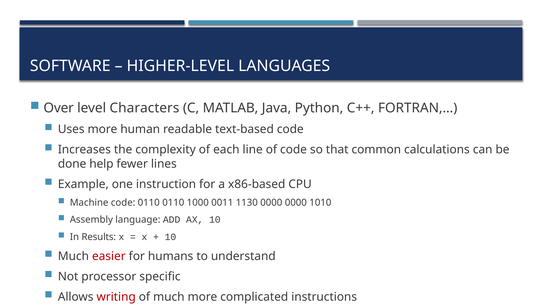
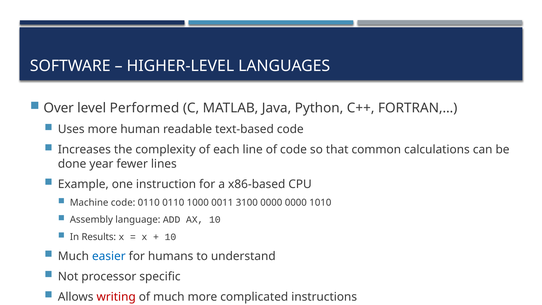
Characters: Characters -> Performed (144, 108)
help: help -> year (101, 164)
1130: 1130 -> 3100 (247, 203)
easier colour: red -> blue (109, 256)
